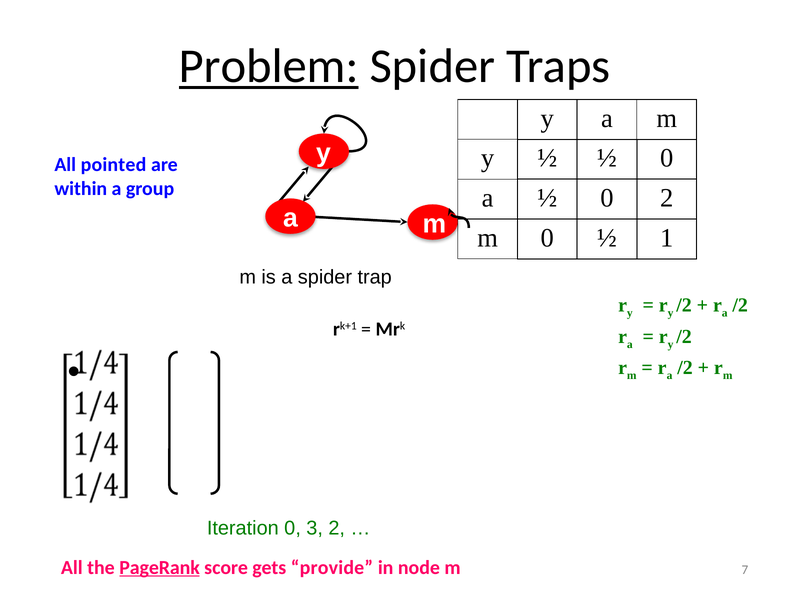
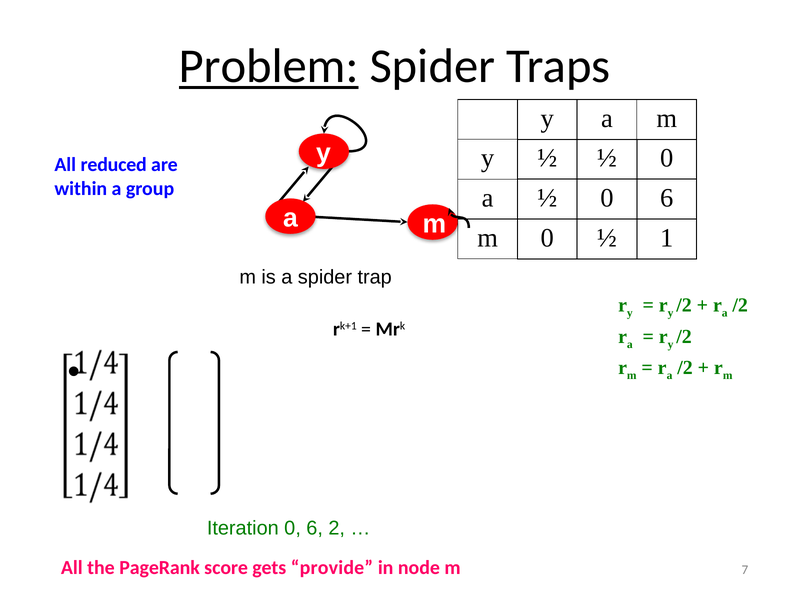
pointed: pointed -> reduced (114, 165)
½ 0 2: 2 -> 6 (667, 198)
Iteration 0 3: 3 -> 6 (315, 528)
PageRank underline: present -> none (160, 567)
